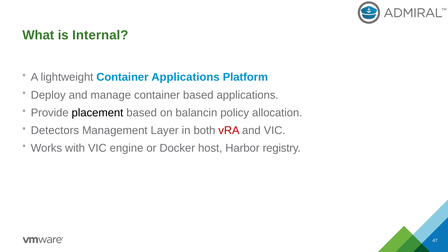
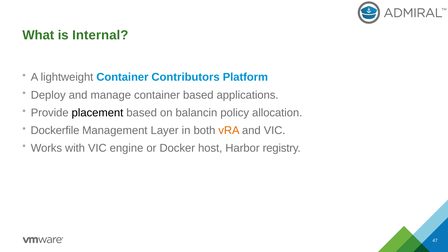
Container Applications: Applications -> Contributors (186, 77)
Detectors: Detectors -> Dockerfile (55, 130)
vRA colour: red -> orange (229, 130)
